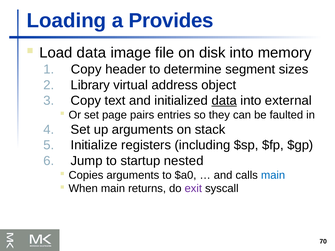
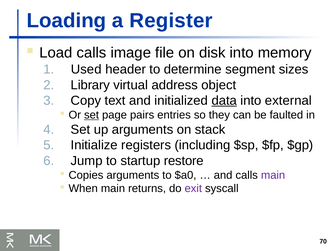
Provides: Provides -> Register (171, 21)
Load data: data -> calls (91, 53)
1 Copy: Copy -> Used (86, 69)
set underline: none -> present (92, 115)
nested: nested -> restore (184, 161)
main colour: blue -> purple (273, 175)
